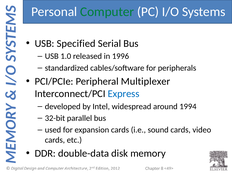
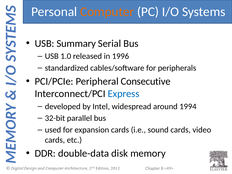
Computer colour: green -> orange (107, 12)
Specified: Specified -> Summary (76, 43)
Multiplexer: Multiplexer -> Consecutive (146, 81)
